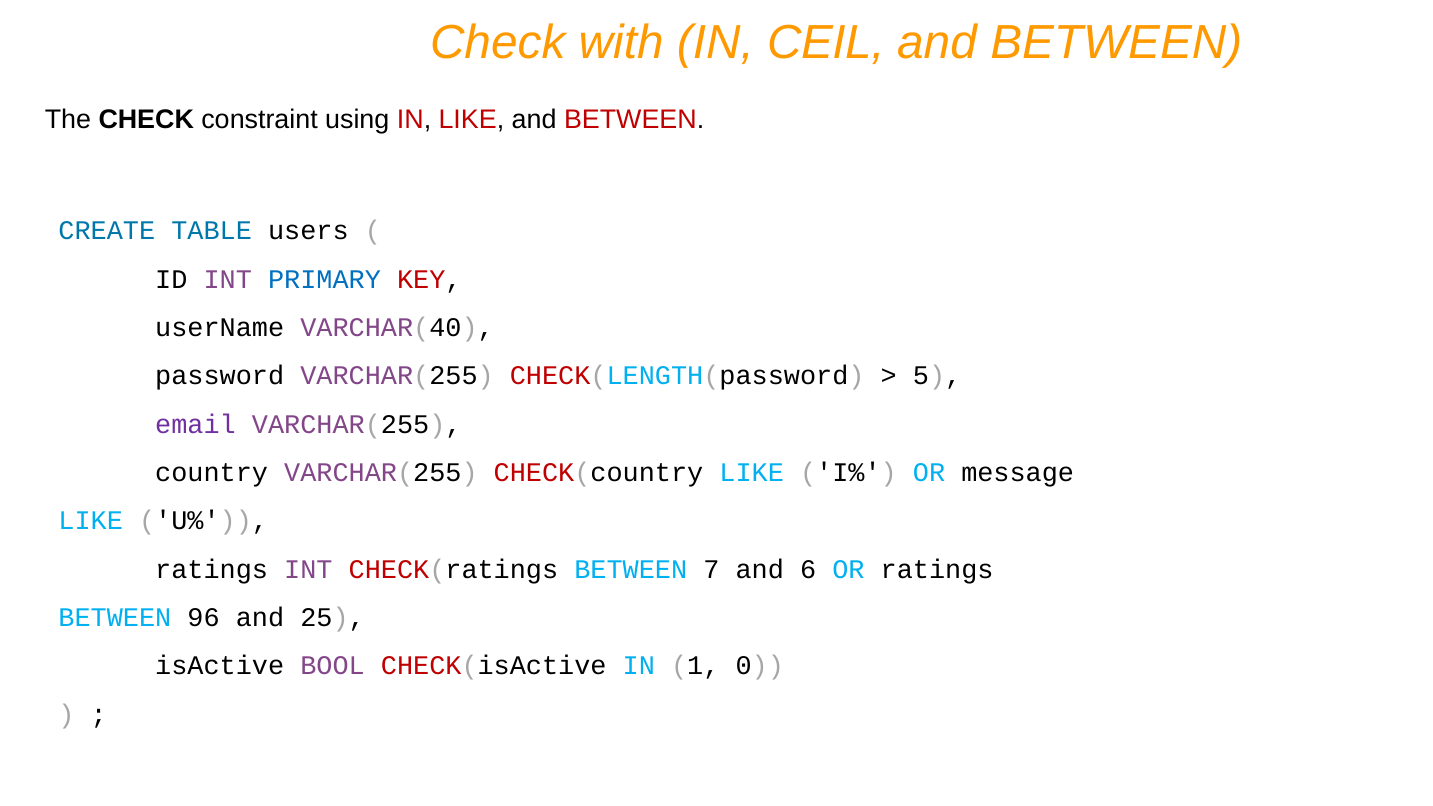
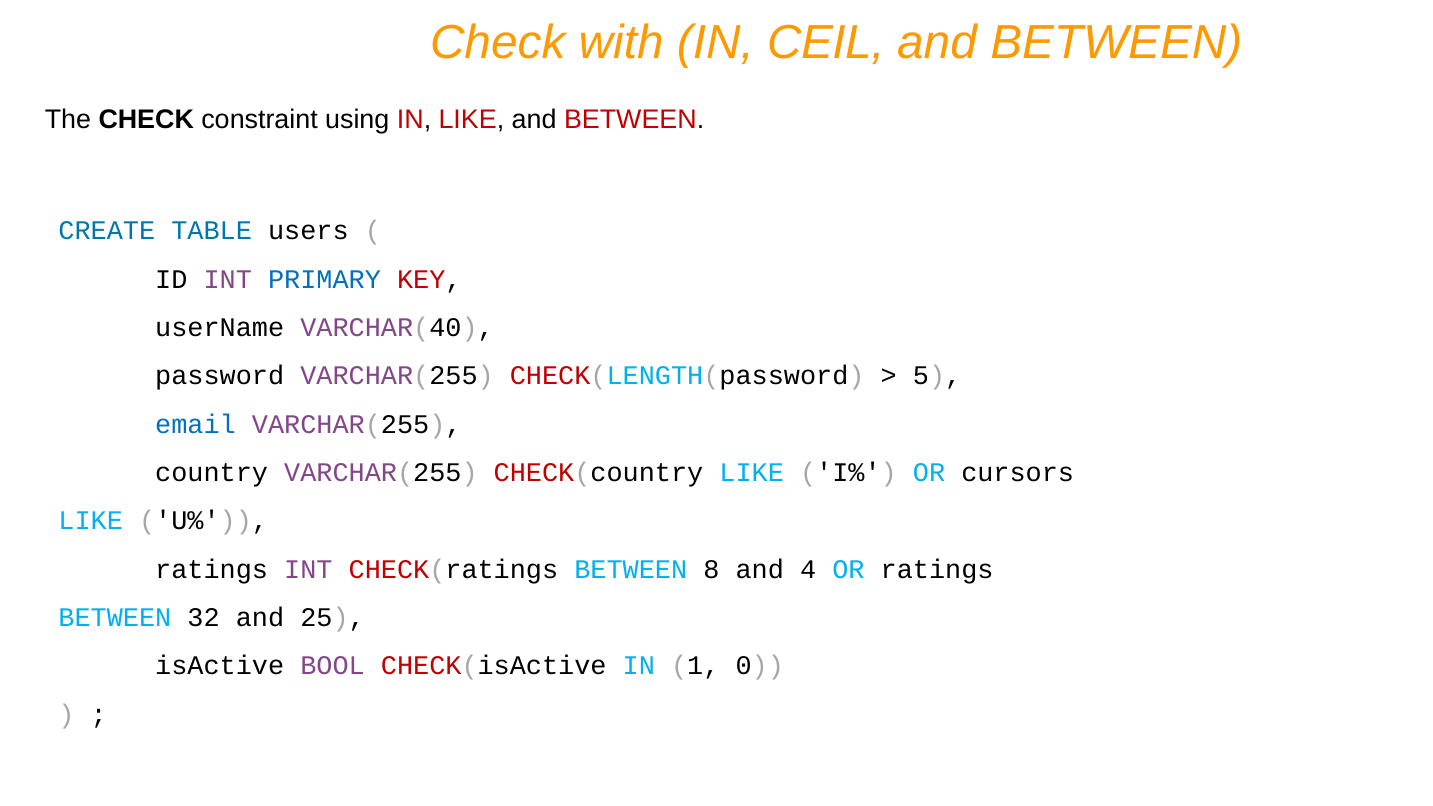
email colour: purple -> blue (196, 424)
message: message -> cursors (1018, 473)
7: 7 -> 8 (711, 569)
6: 6 -> 4 (808, 569)
96: 96 -> 32 (204, 618)
